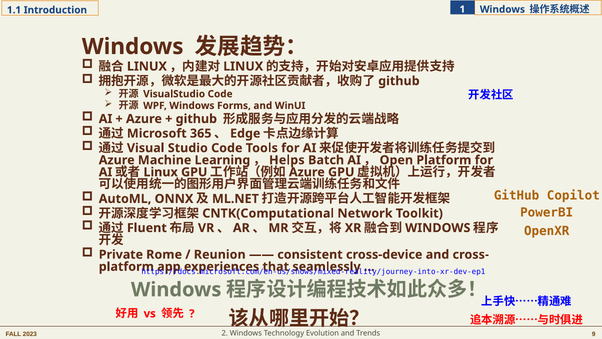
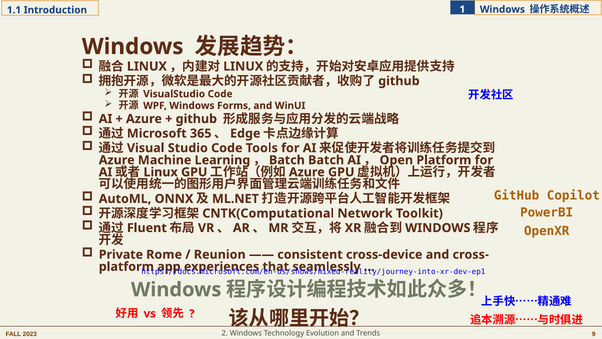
Helps: Helps -> Batch (287, 160)
